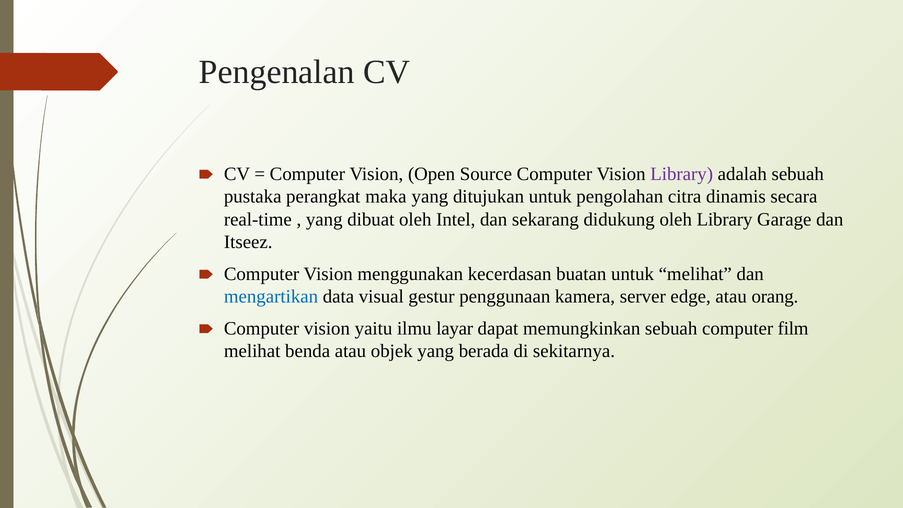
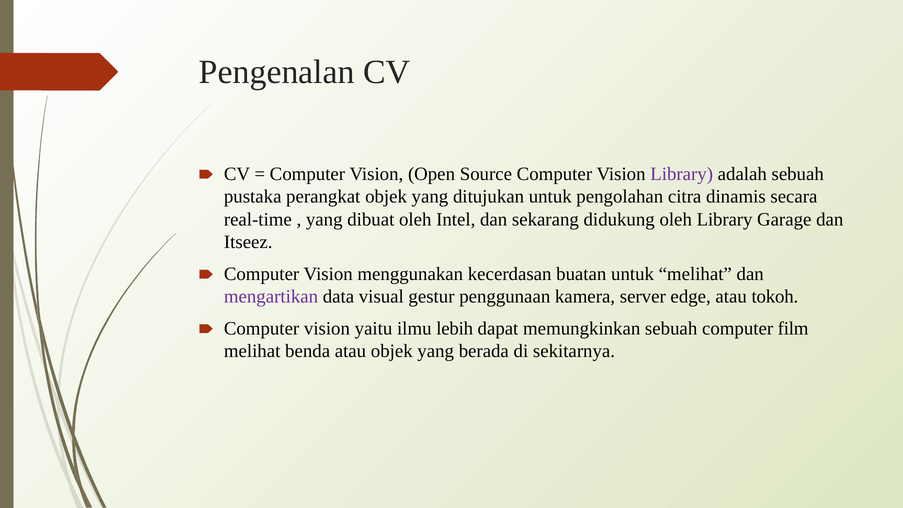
perangkat maka: maka -> objek (386, 197)
mengartikan colour: blue -> purple (271, 297)
orang: orang -> tokoh (775, 297)
layar: layar -> lebih (455, 329)
